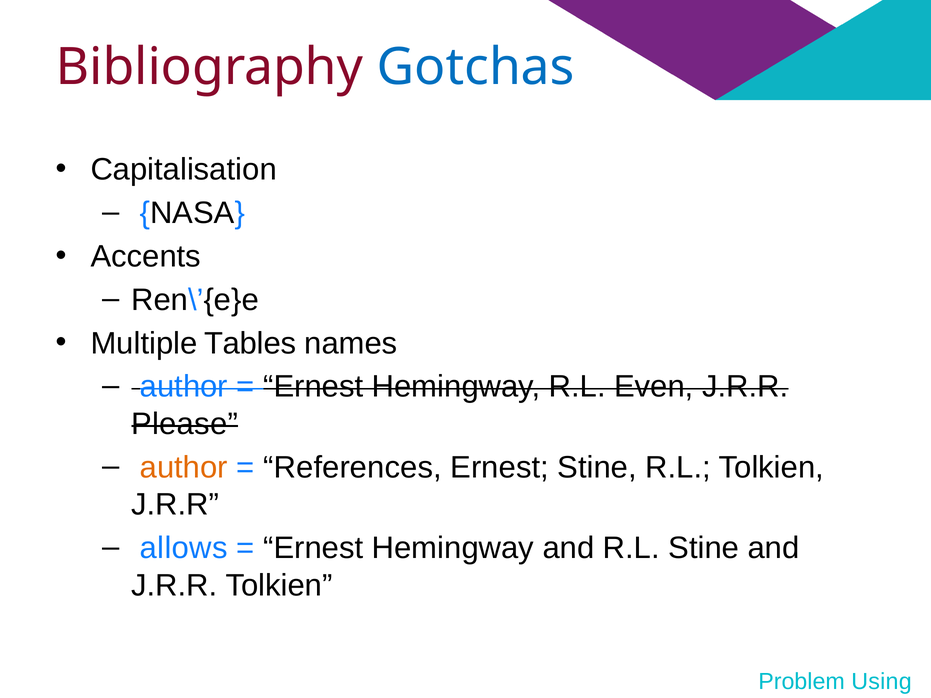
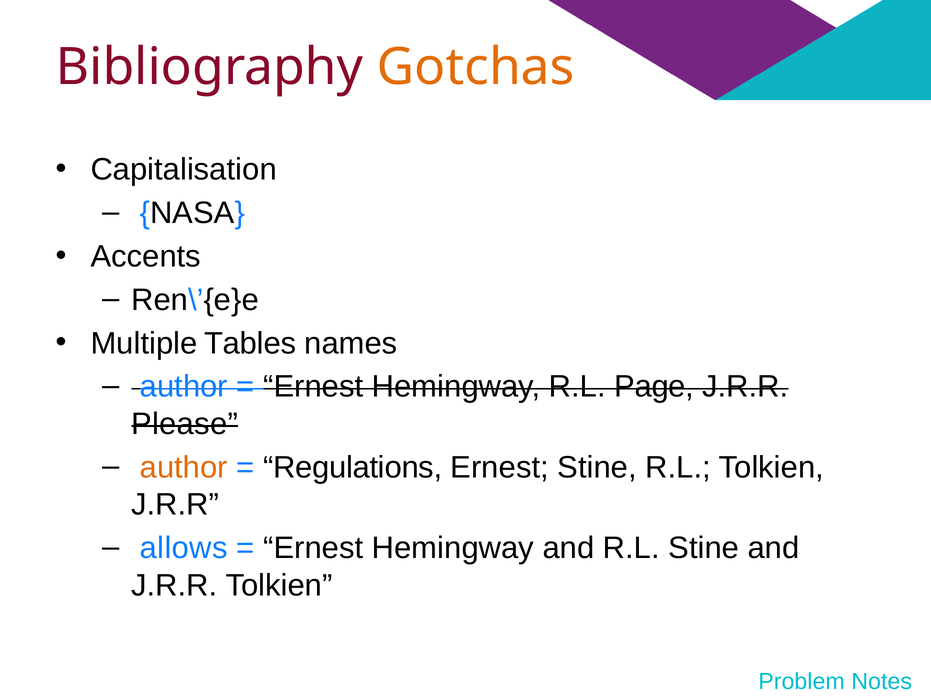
Gotchas colour: blue -> orange (476, 67)
Even: Even -> Page (654, 387)
References: References -> Regulations (353, 468)
Using: Using -> Notes (882, 682)
